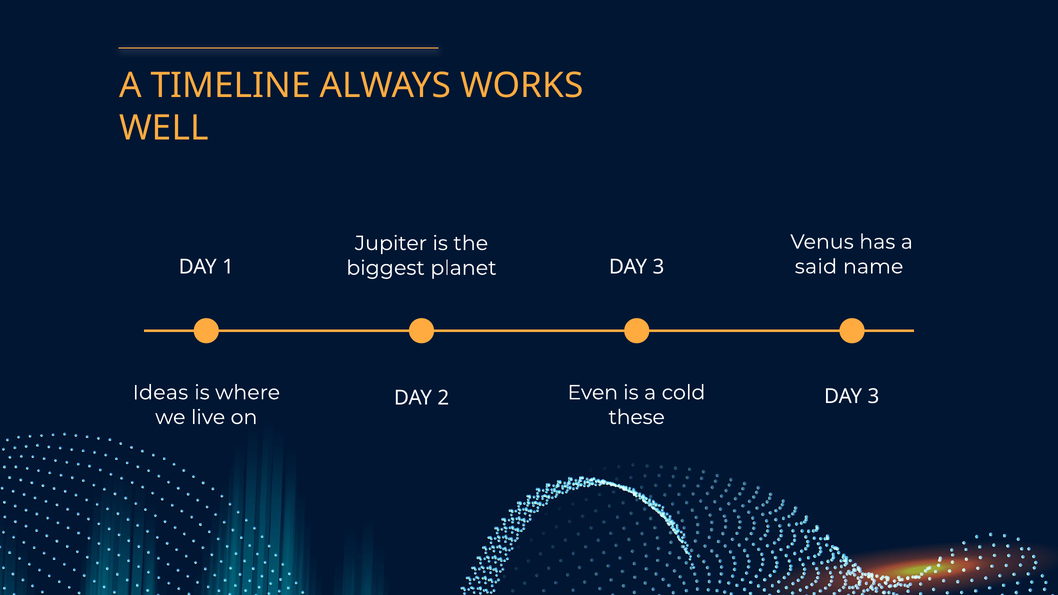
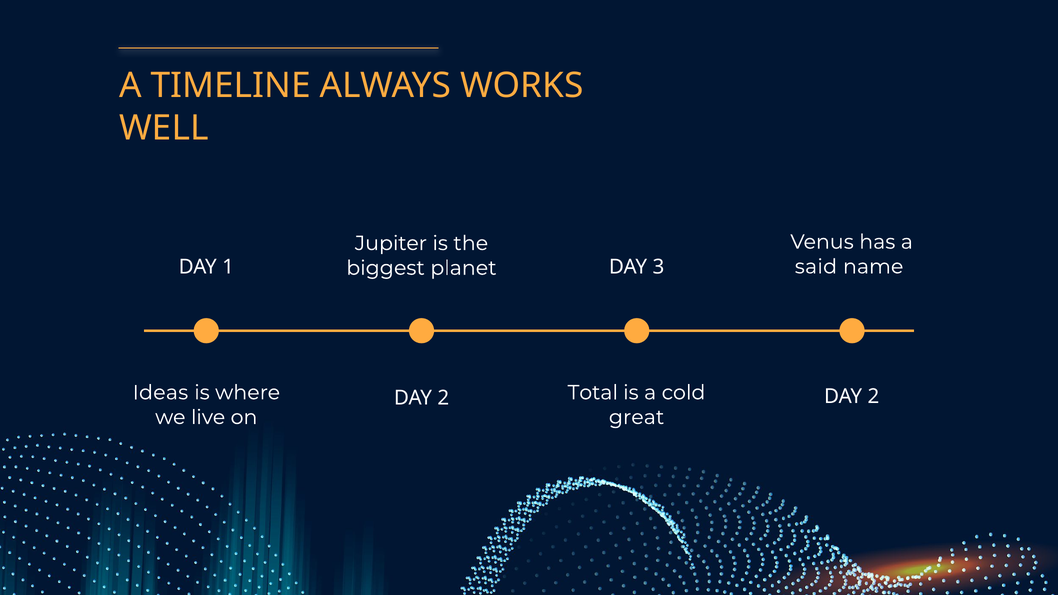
Even: Even -> Total (593, 393)
3: 3 -> 2 (873, 397)
these: these -> great (637, 417)
